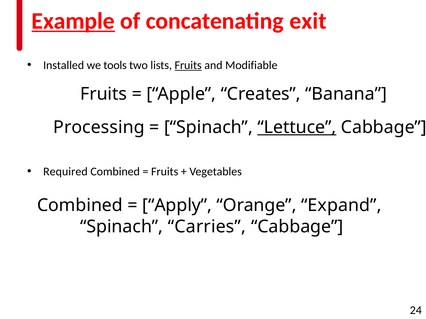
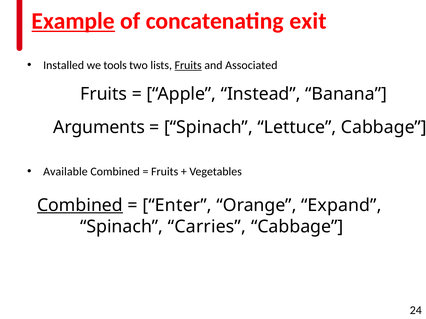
Modifiable: Modifiable -> Associated (251, 65)
Creates: Creates -> Instead (261, 94)
Processing: Processing -> Arguments (99, 127)
Lettuce underline: present -> none (297, 127)
Required: Required -> Available (65, 172)
Combined underline: none -> present (80, 206)
Apply: Apply -> Enter (177, 206)
